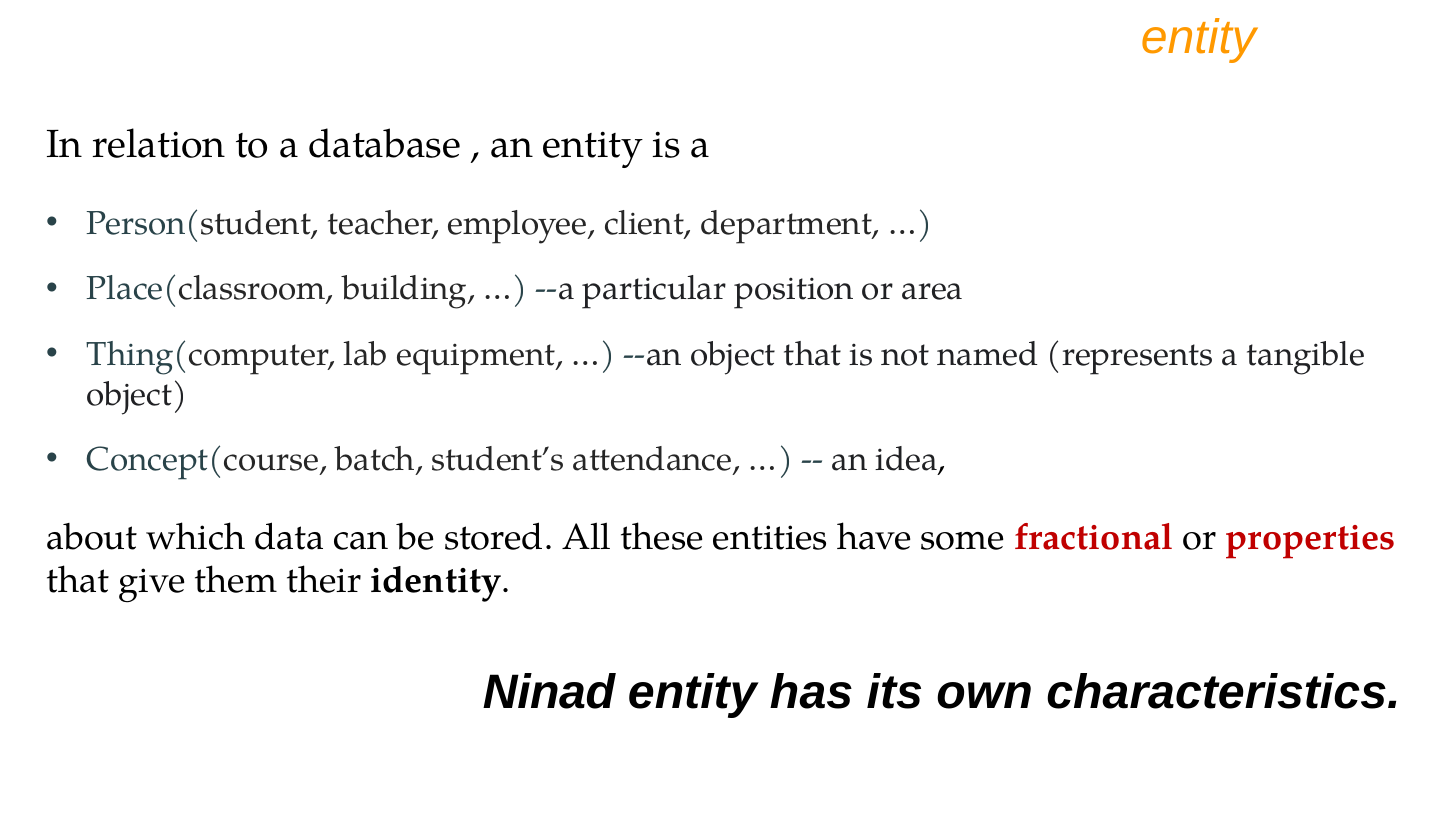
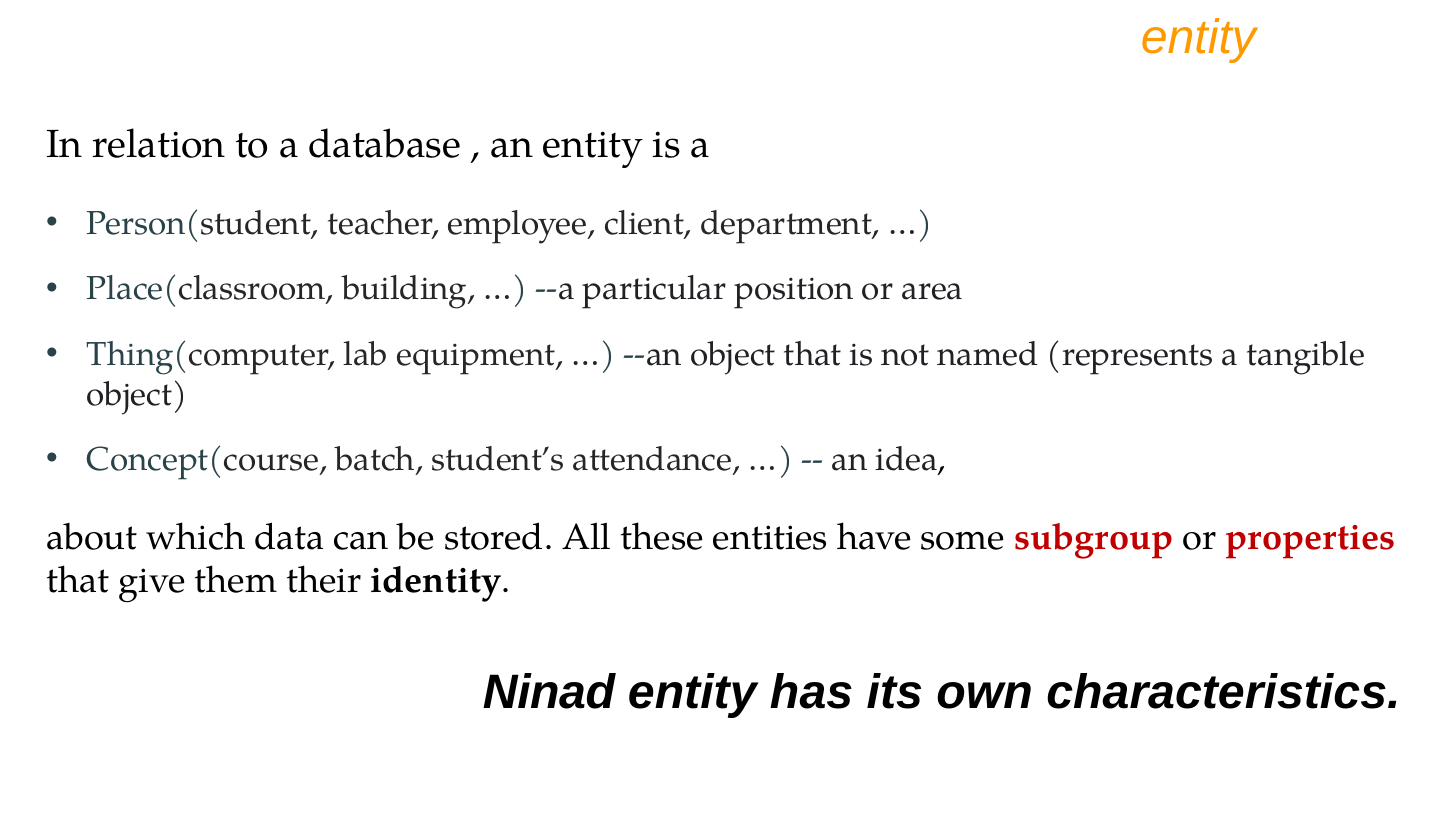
fractional: fractional -> subgroup (1094, 537)
